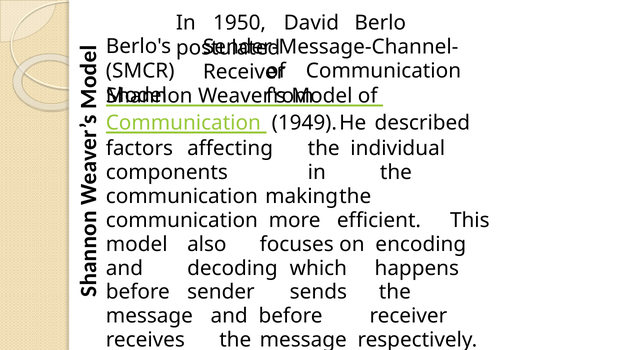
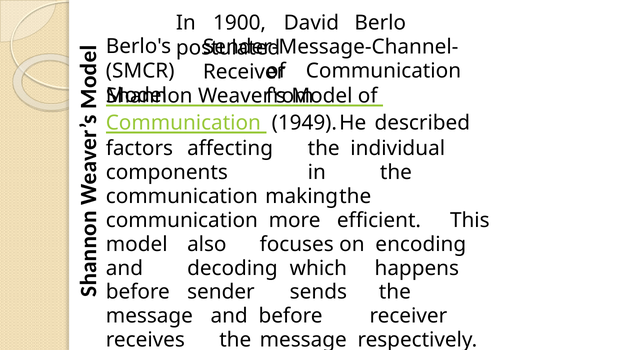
1950: 1950 -> 1900 (240, 23)
